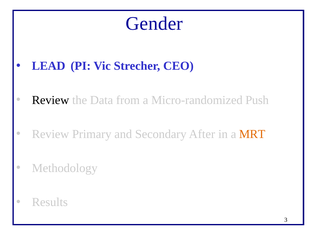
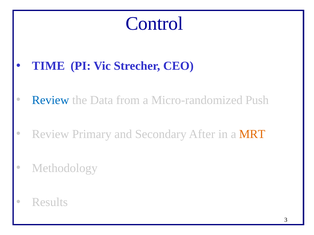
Gender: Gender -> Control (154, 24)
LEAD: LEAD -> TIME (48, 66)
Review colour: black -> blue (51, 100)
